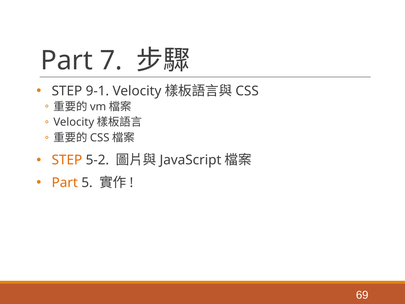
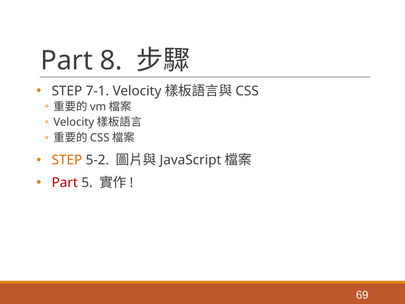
7: 7 -> 8 (111, 60)
9-1: 9-1 -> 7-1 (97, 91)
Part colour: orange -> red (65, 182)
